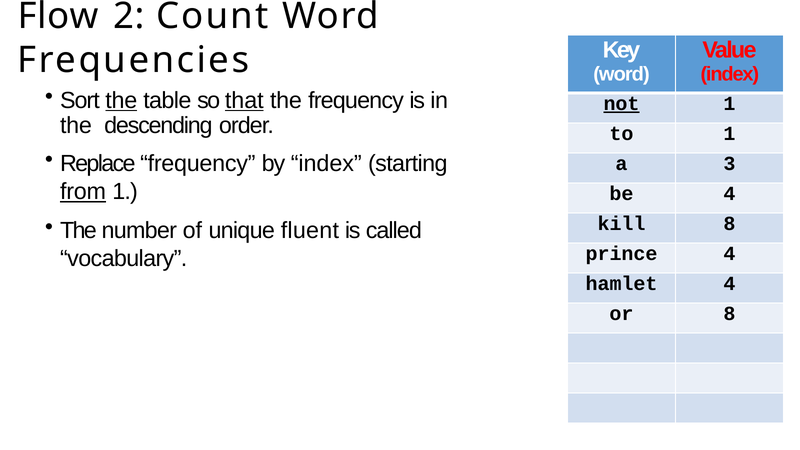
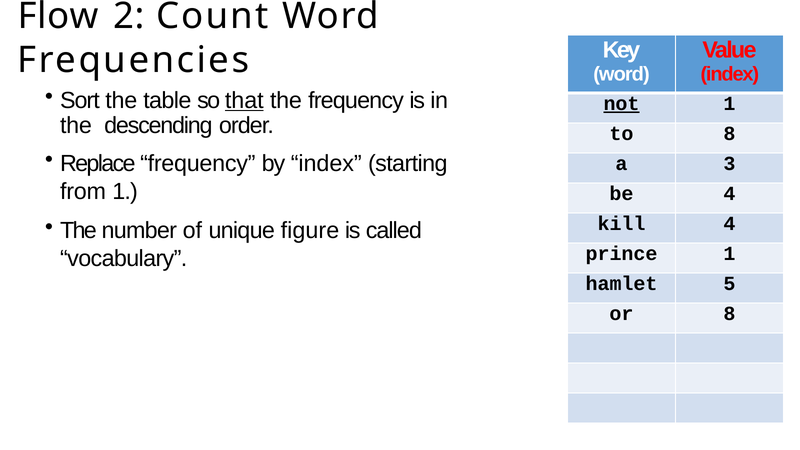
the underline: present -> none (121, 101)
to 1: 1 -> 8 (729, 134)
from underline: present -> none (83, 192)
kill 8: 8 -> 4 (729, 224)
fluent: fluent -> figure (310, 231)
prince 4: 4 -> 1 (729, 254)
hamlet 4: 4 -> 5 (729, 284)
